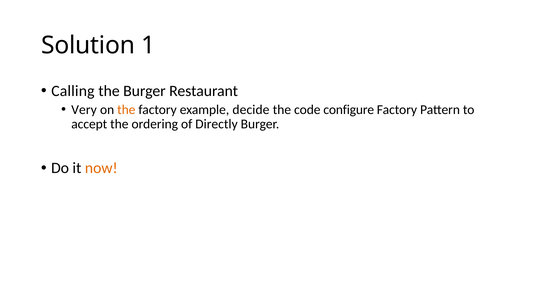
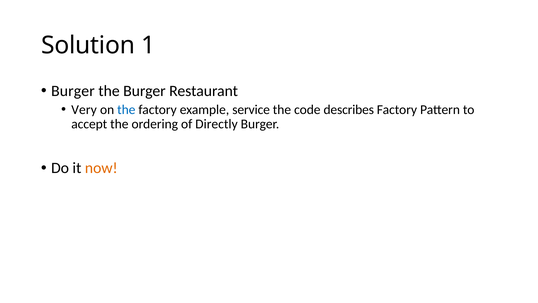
Calling: Calling -> Burger (73, 91)
the colour: orange -> blue (126, 110)
decide: decide -> service (251, 110)
configure: configure -> describes (349, 110)
